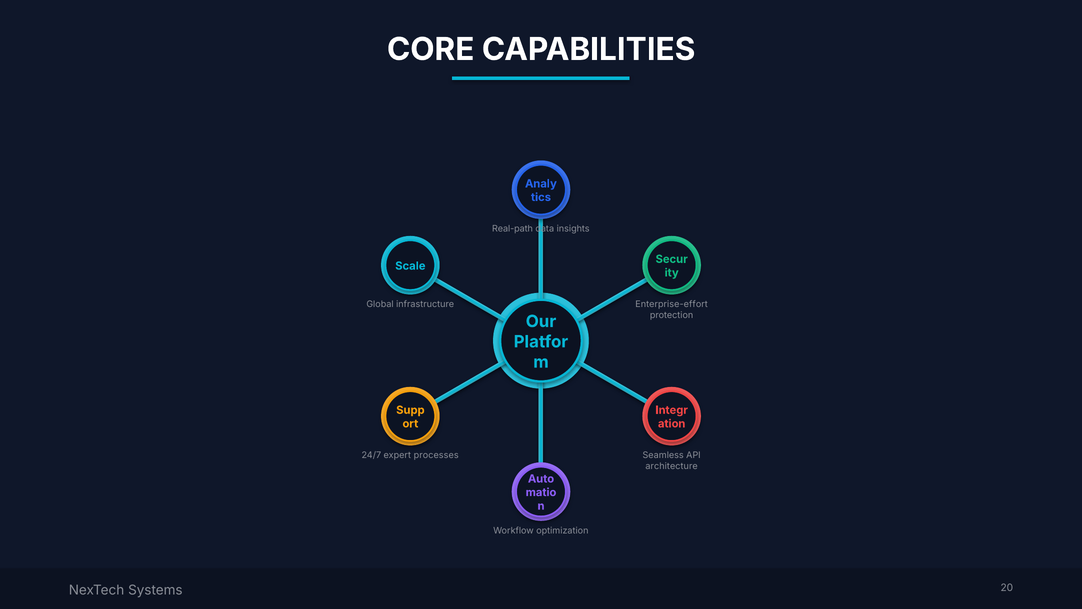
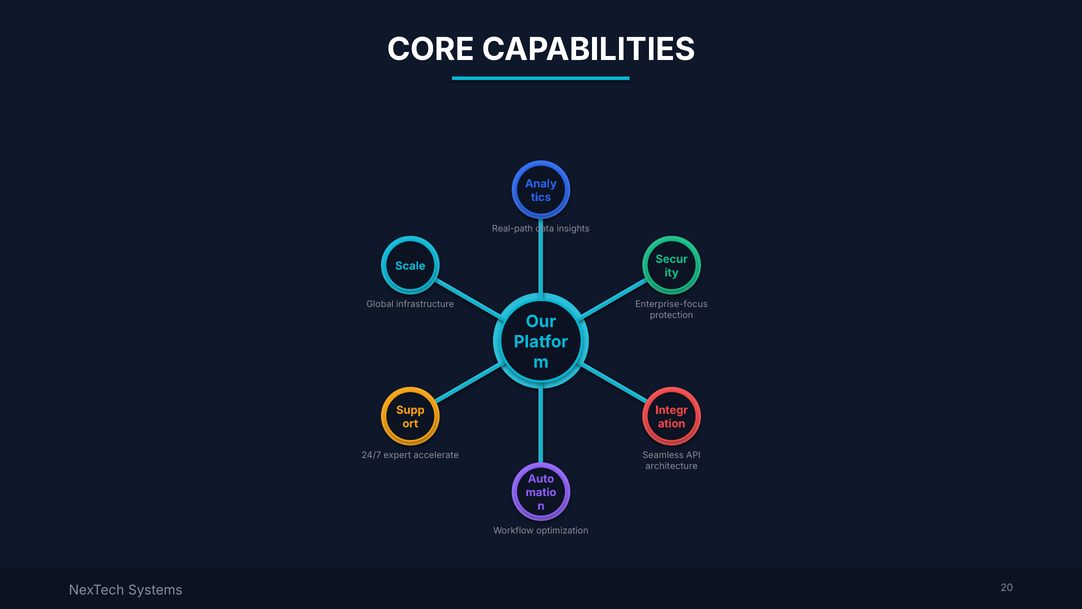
Enterprise-effort: Enterprise-effort -> Enterprise-focus (672, 304)
processes: processes -> accelerate (436, 455)
